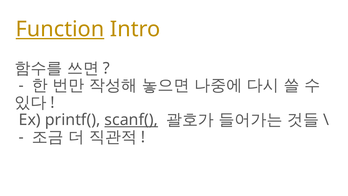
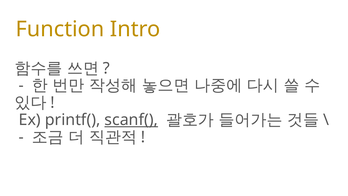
Function underline: present -> none (60, 29)
